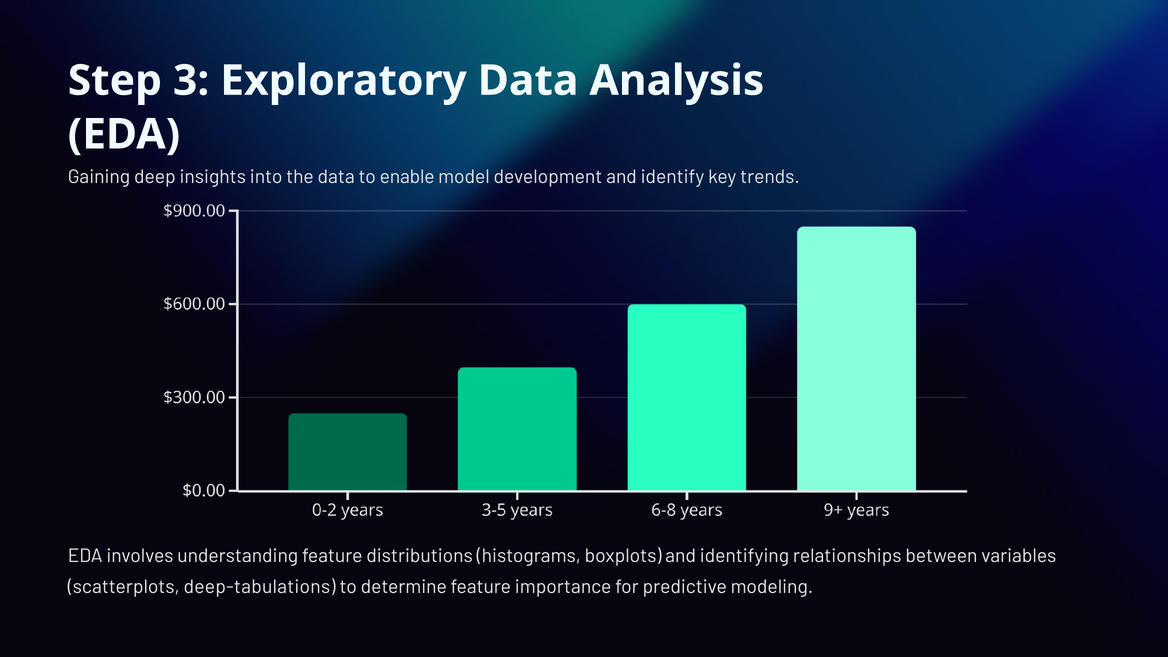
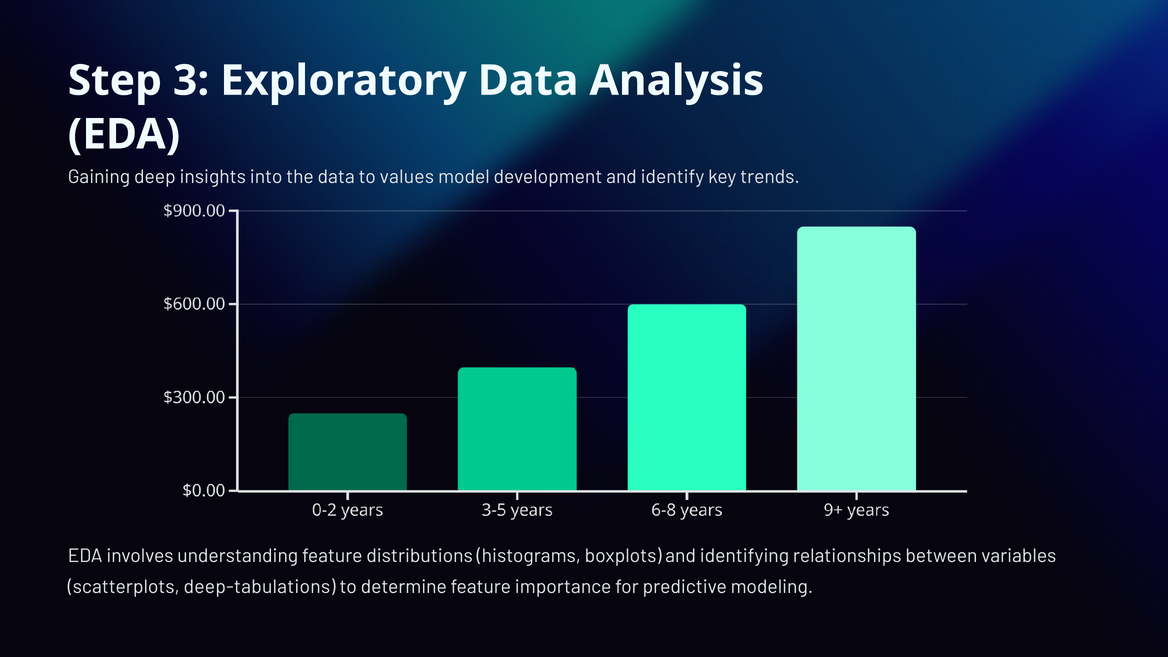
enable: enable -> values (407, 177)
